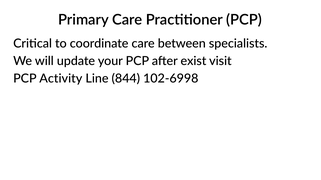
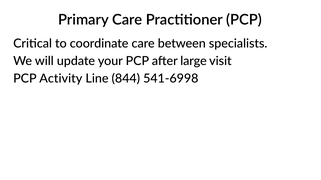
exist: exist -> large (194, 61)
102-6998: 102-6998 -> 541-6998 (171, 79)
